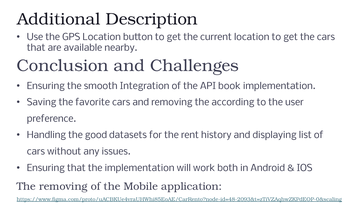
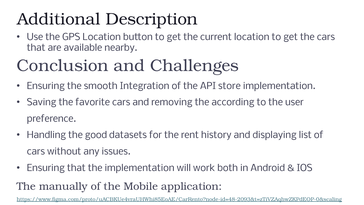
book: book -> store (229, 86)
The removing: removing -> manually (63, 186)
